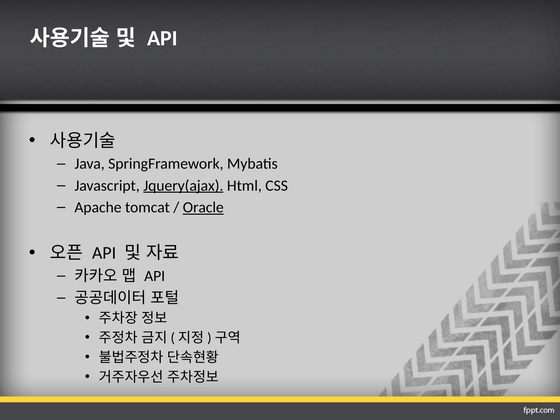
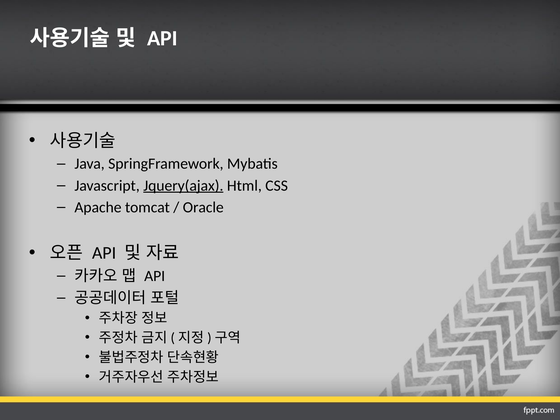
Oracle underline: present -> none (203, 207)
